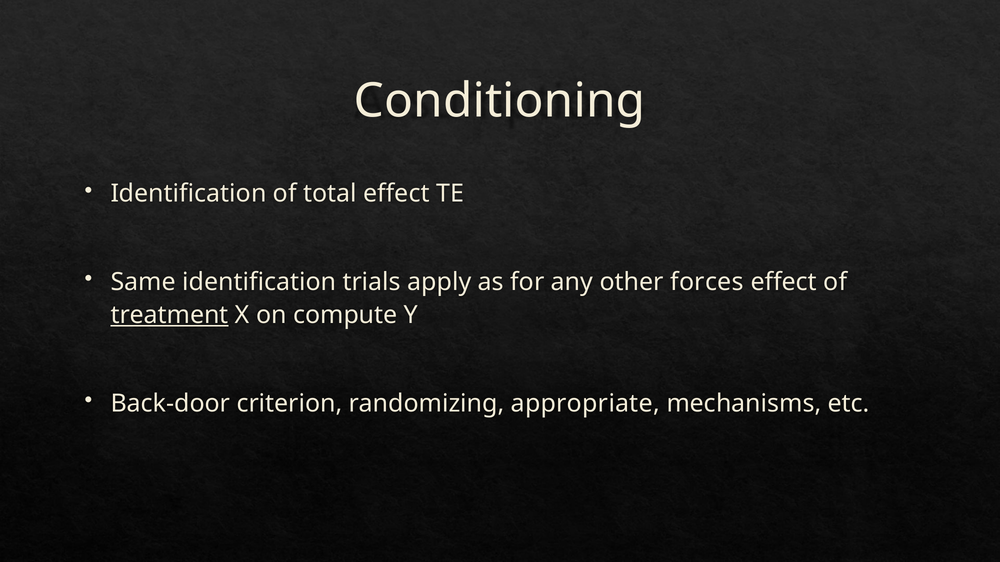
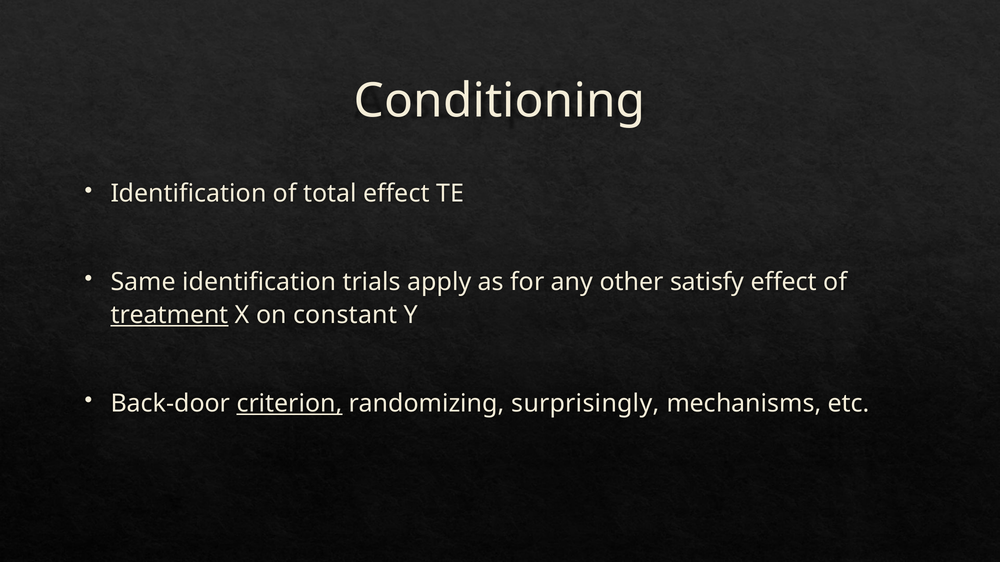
forces: forces -> satisfy (707, 282)
compute: compute -> constant (345, 315)
criterion underline: none -> present (290, 404)
appropriate: appropriate -> surprisingly (585, 404)
